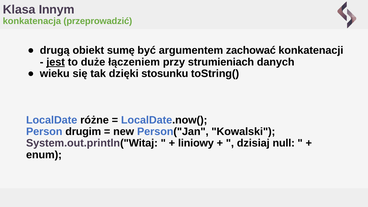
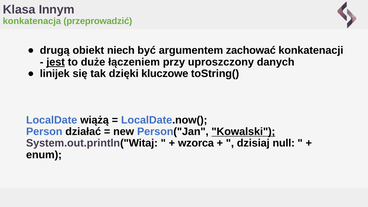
sumę: sumę -> niech (121, 50)
strumieniach: strumieniach -> uproszczony (221, 62)
wieku: wieku -> linijek (55, 74)
stosunku: stosunku -> kluczowe (165, 74)
różne: różne -> wiążą (95, 120)
drugim: drugim -> działać (83, 132)
Kowalski underline: none -> present (243, 132)
liniowy: liniowy -> wzorca (196, 143)
